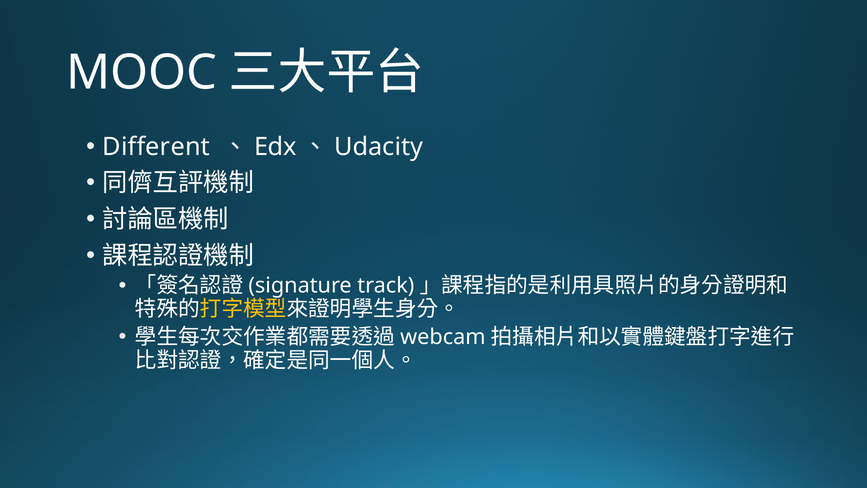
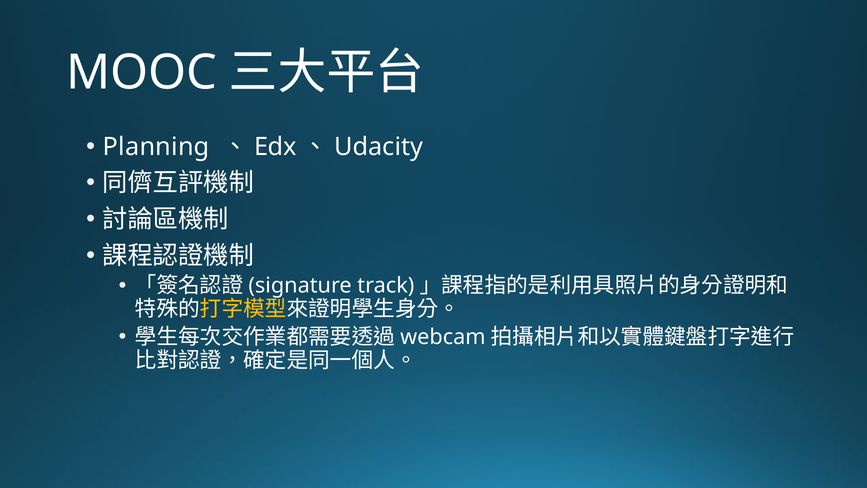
Different: Different -> Planning (156, 147)
